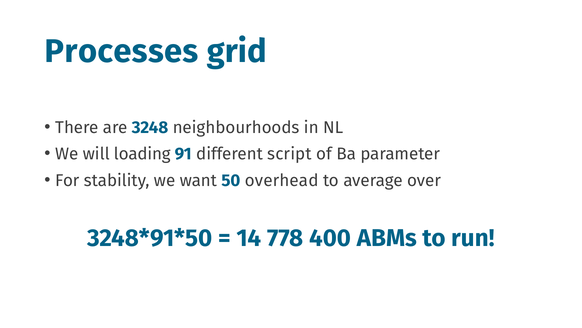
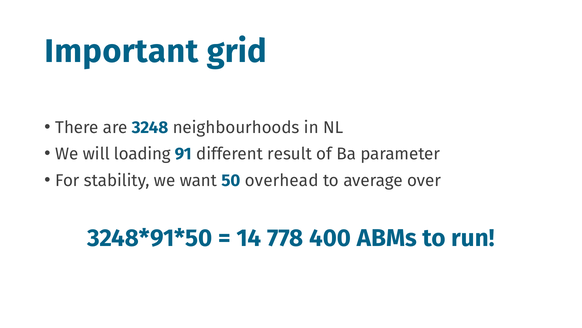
Processes: Processes -> Important (122, 51)
script: script -> result (290, 154)
